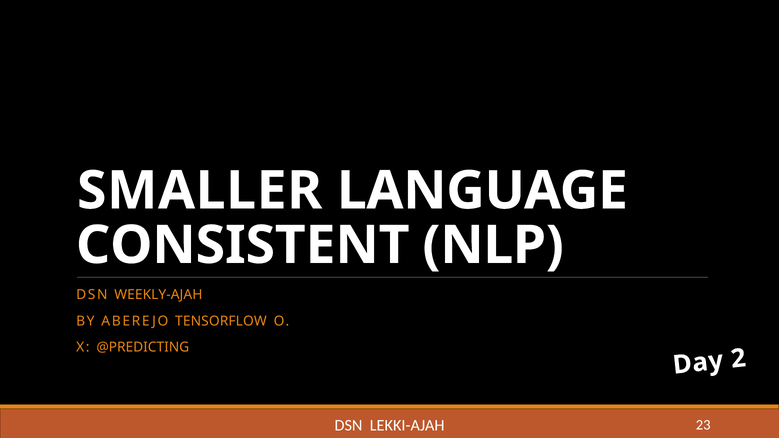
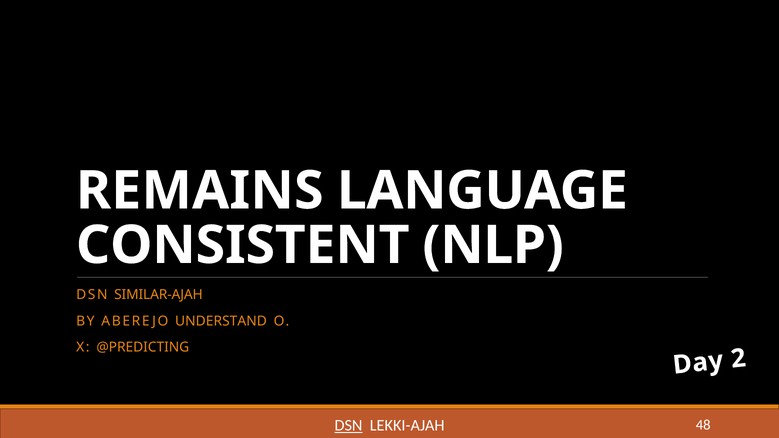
SMALLER: SMALLER -> REMAINS (200, 191)
WEEKLY-AJAH: WEEKLY-AJAH -> SIMILAR-AJAH (159, 295)
TENSORFLOW: TENSORFLOW -> UNDERSTAND (221, 321)
DSN underline: none -> present (349, 426)
23: 23 -> 48 (703, 425)
